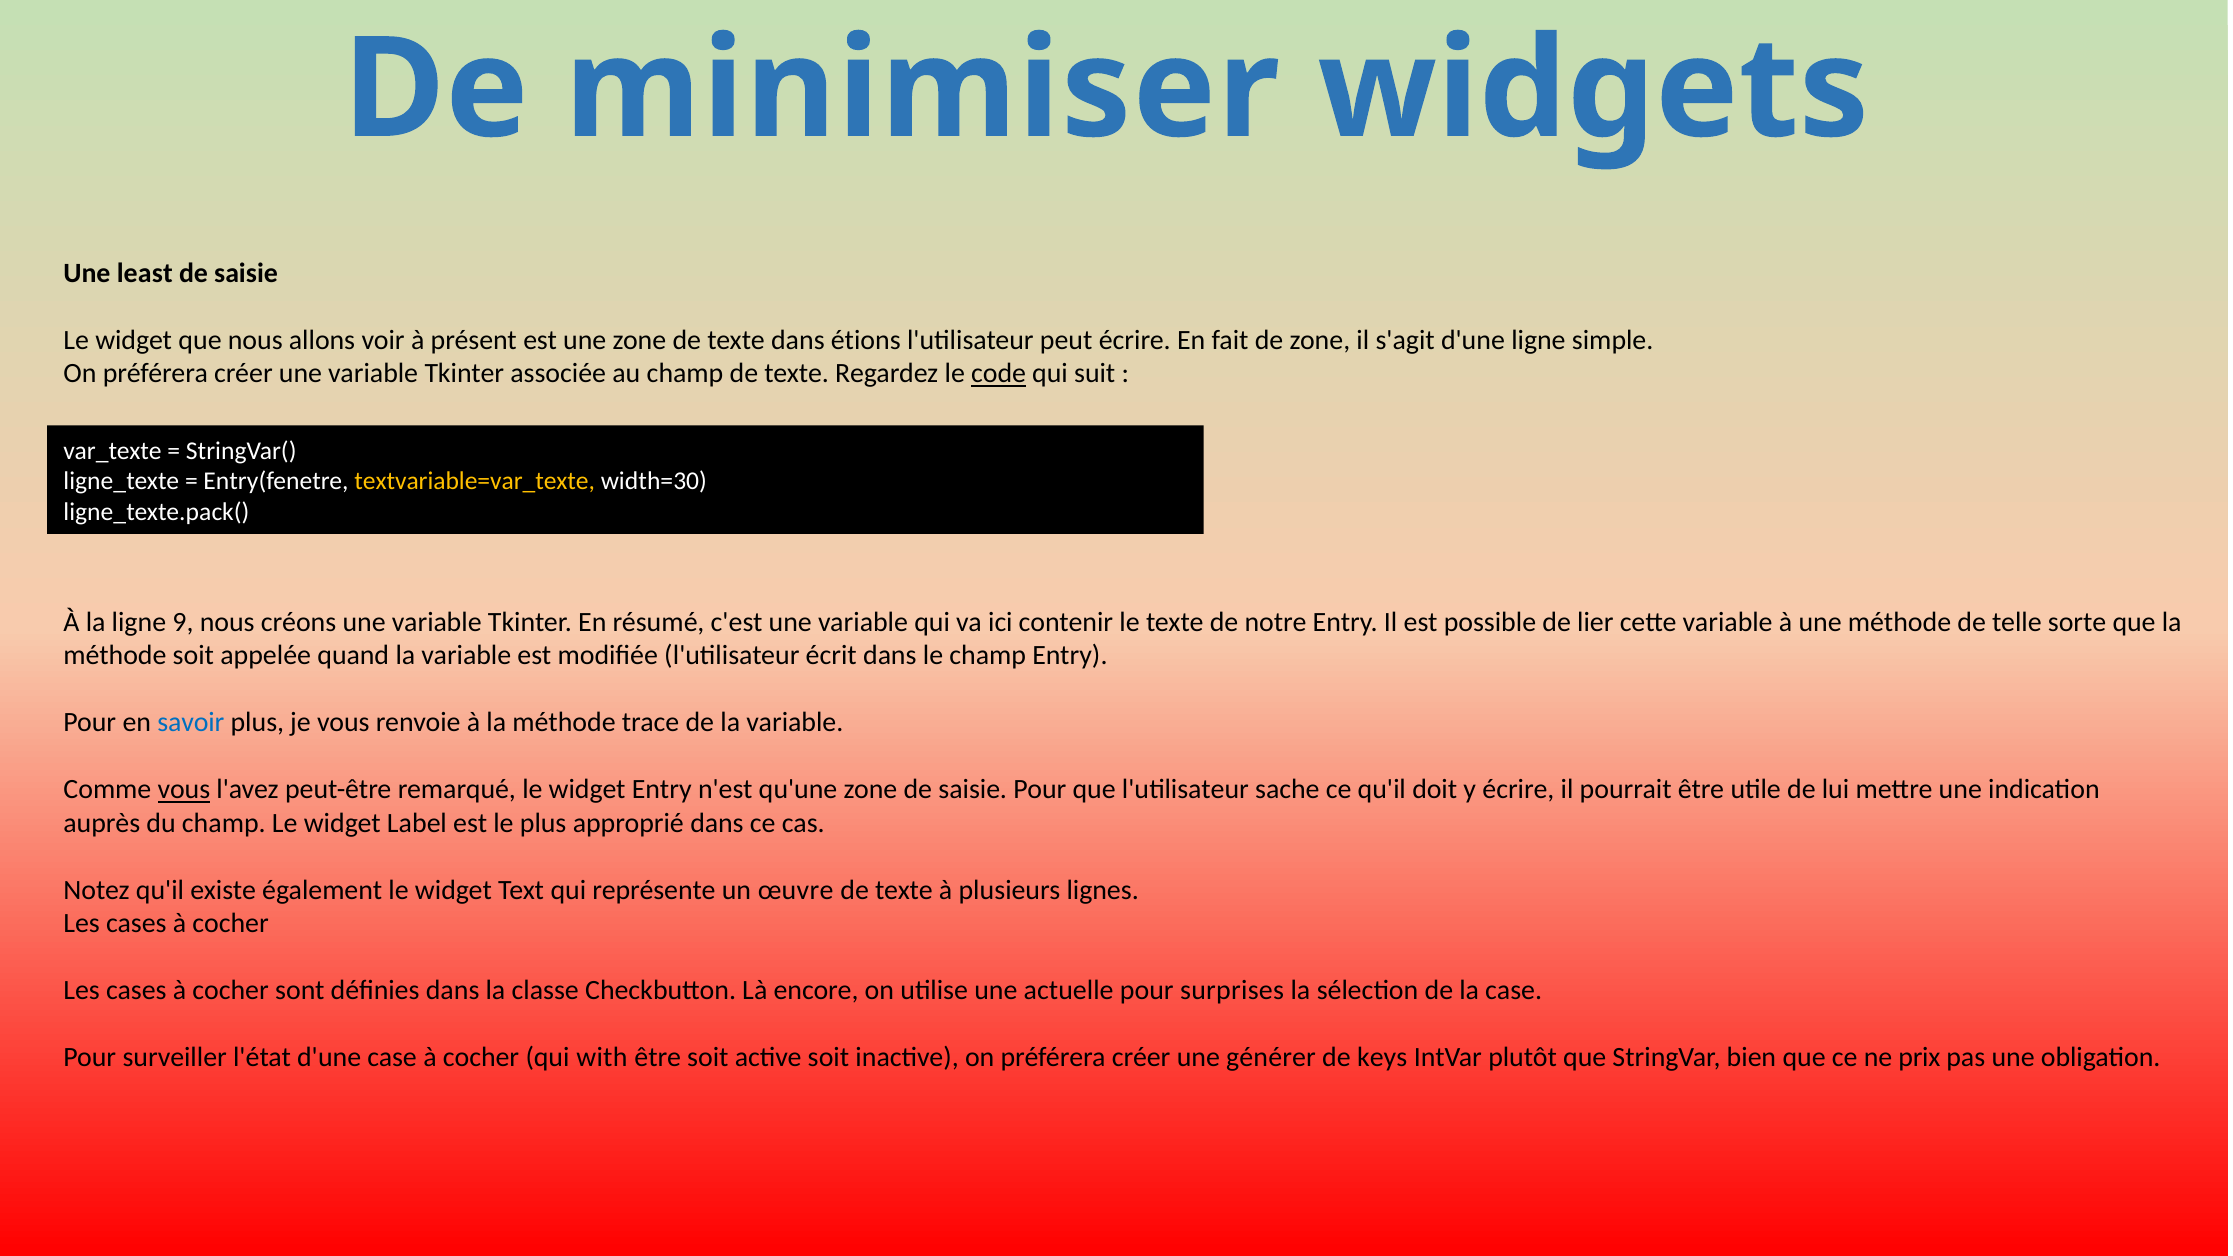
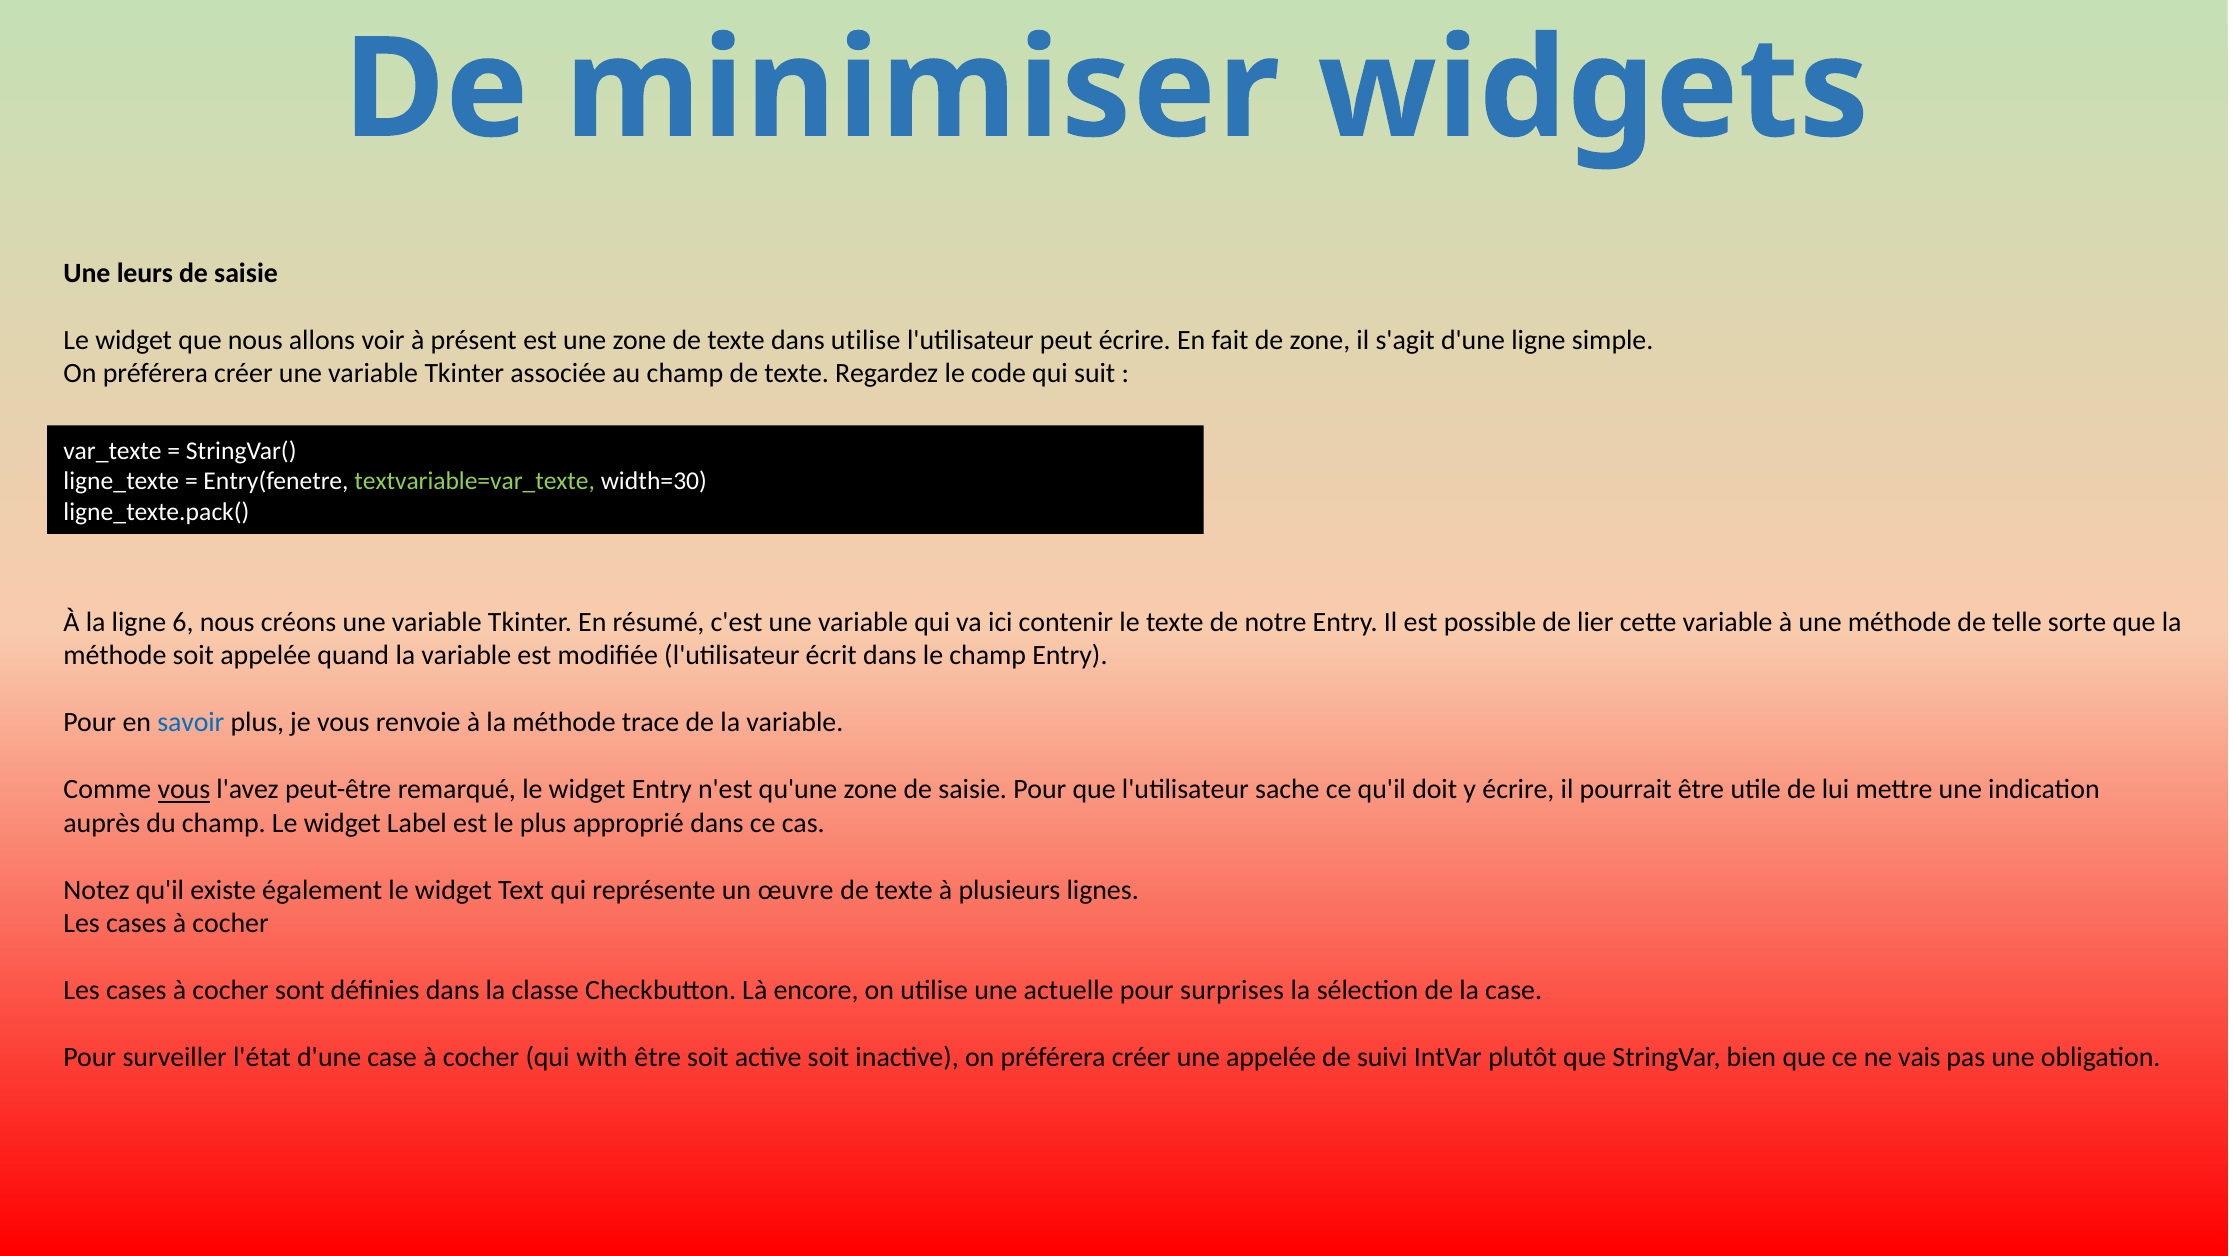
least: least -> leurs (145, 273)
dans étions: étions -> utilise (866, 340)
code underline: present -> none (999, 374)
textvariable=var_texte colour: yellow -> light green (475, 482)
9: 9 -> 6 (183, 622)
une générer: générer -> appelée (1271, 1058)
keys: keys -> suivi (1382, 1058)
prix: prix -> vais (1919, 1058)
